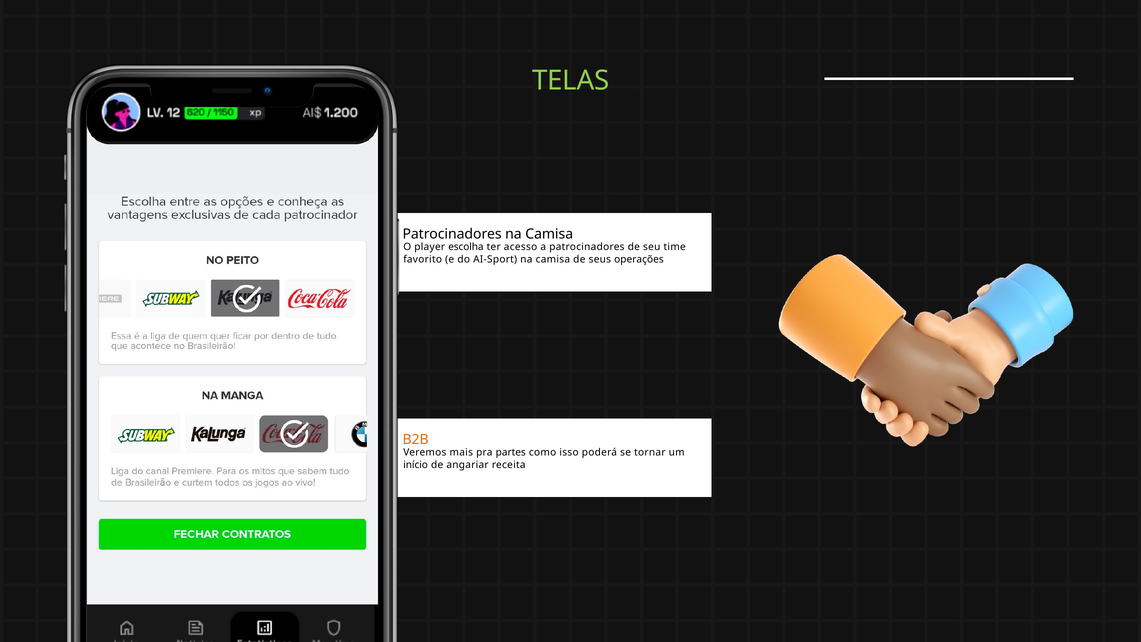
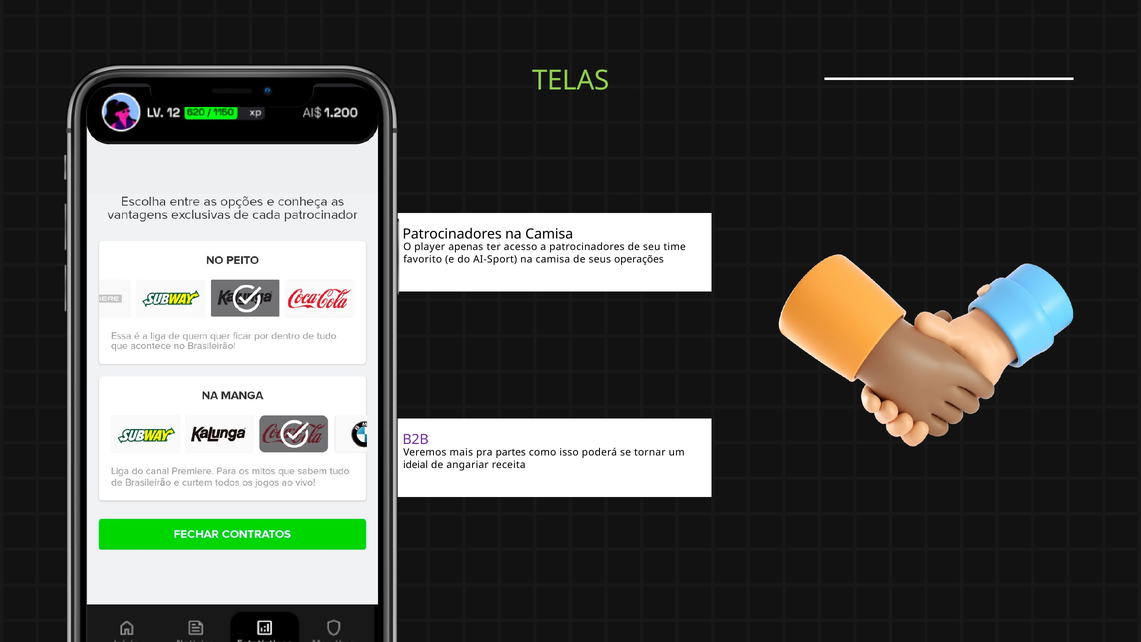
escolha: escolha -> apenas (466, 247)
B2B colour: orange -> purple (416, 439)
início: início -> ideial (416, 465)
